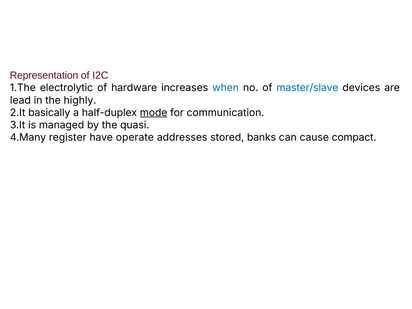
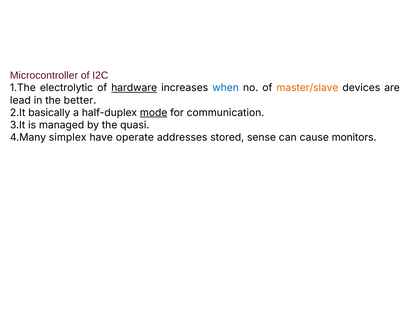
Representation: Representation -> Microcontroller (44, 76)
hardware underline: none -> present (134, 88)
master/slave colour: blue -> orange (307, 88)
highly: highly -> better (80, 100)
register: register -> simplex (68, 137)
banks: banks -> sense (261, 137)
compact: compact -> monitors (354, 137)
